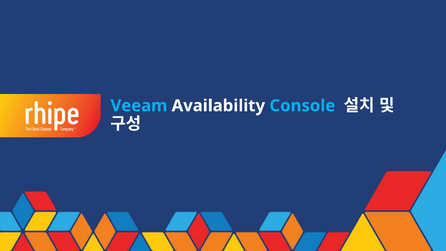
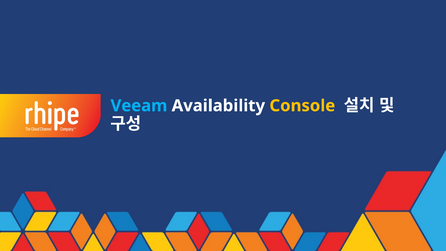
Console colour: light blue -> yellow (302, 106)
